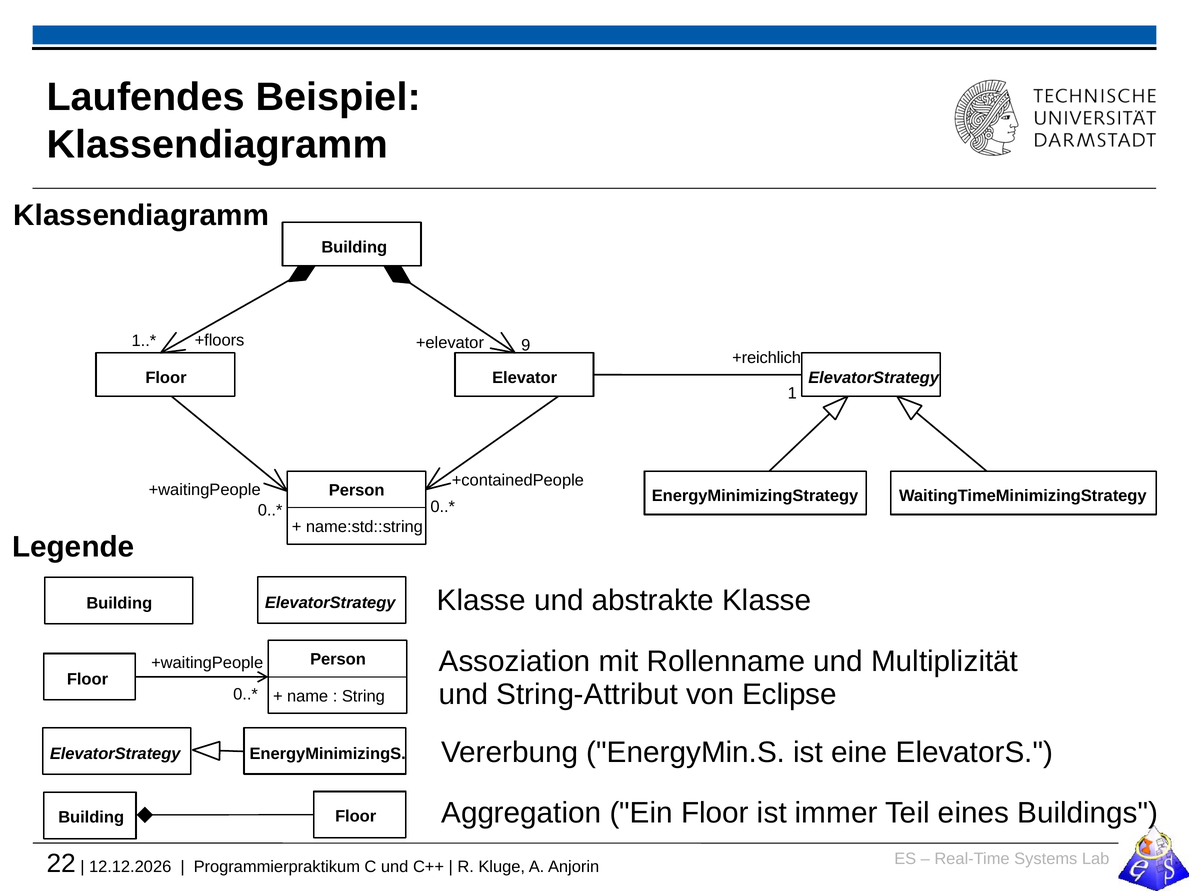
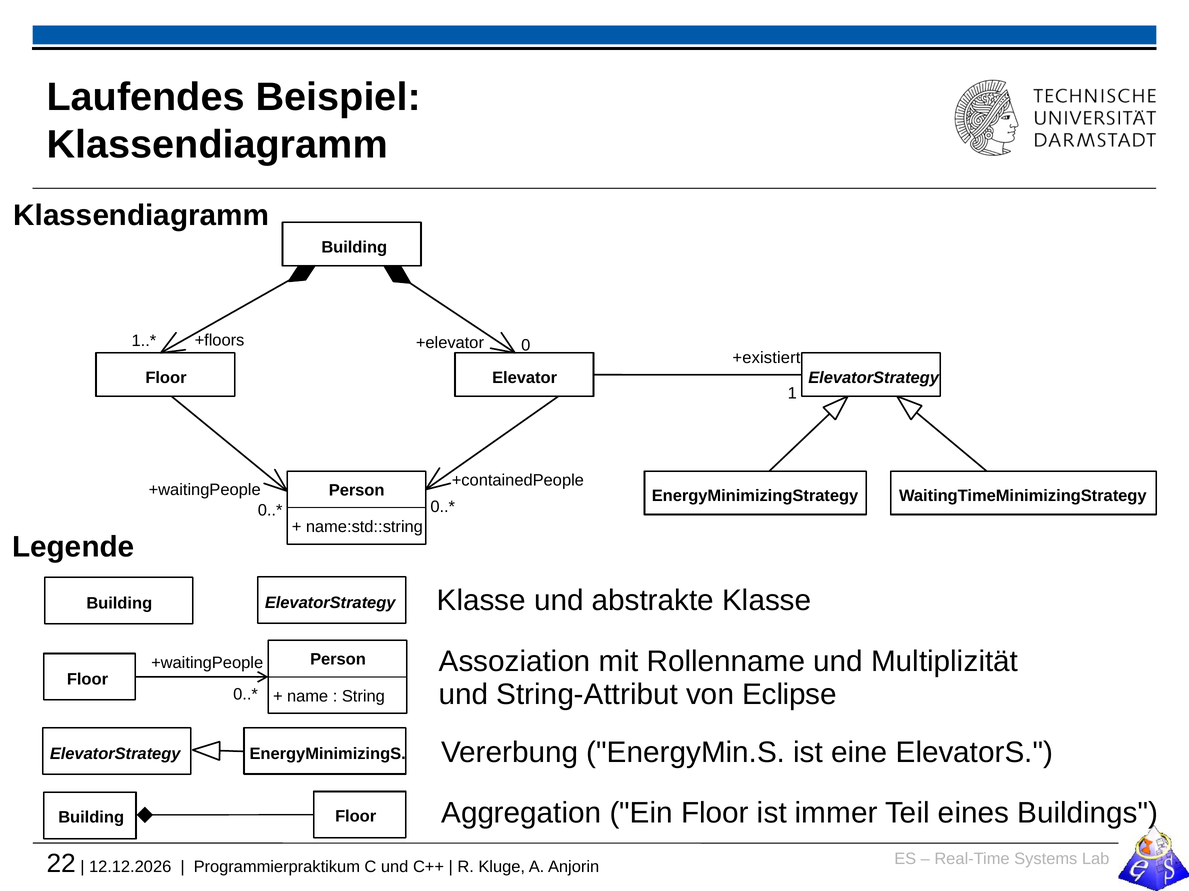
9: 9 -> 0 (526, 345)
+reichlich: +reichlich -> +existiert (766, 358)
